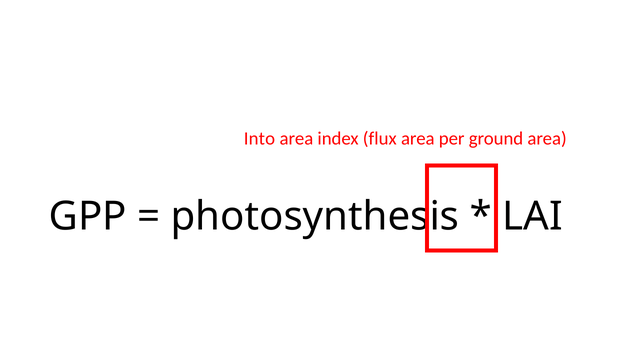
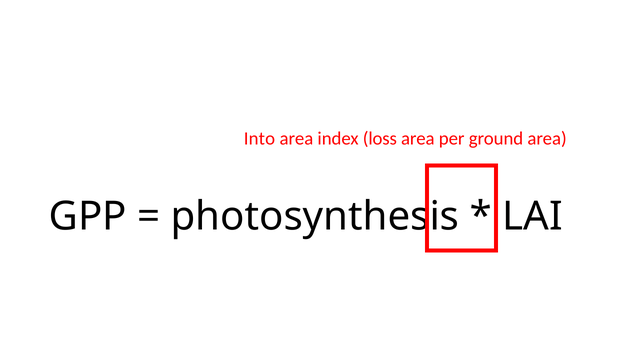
flux: flux -> loss (380, 138)
